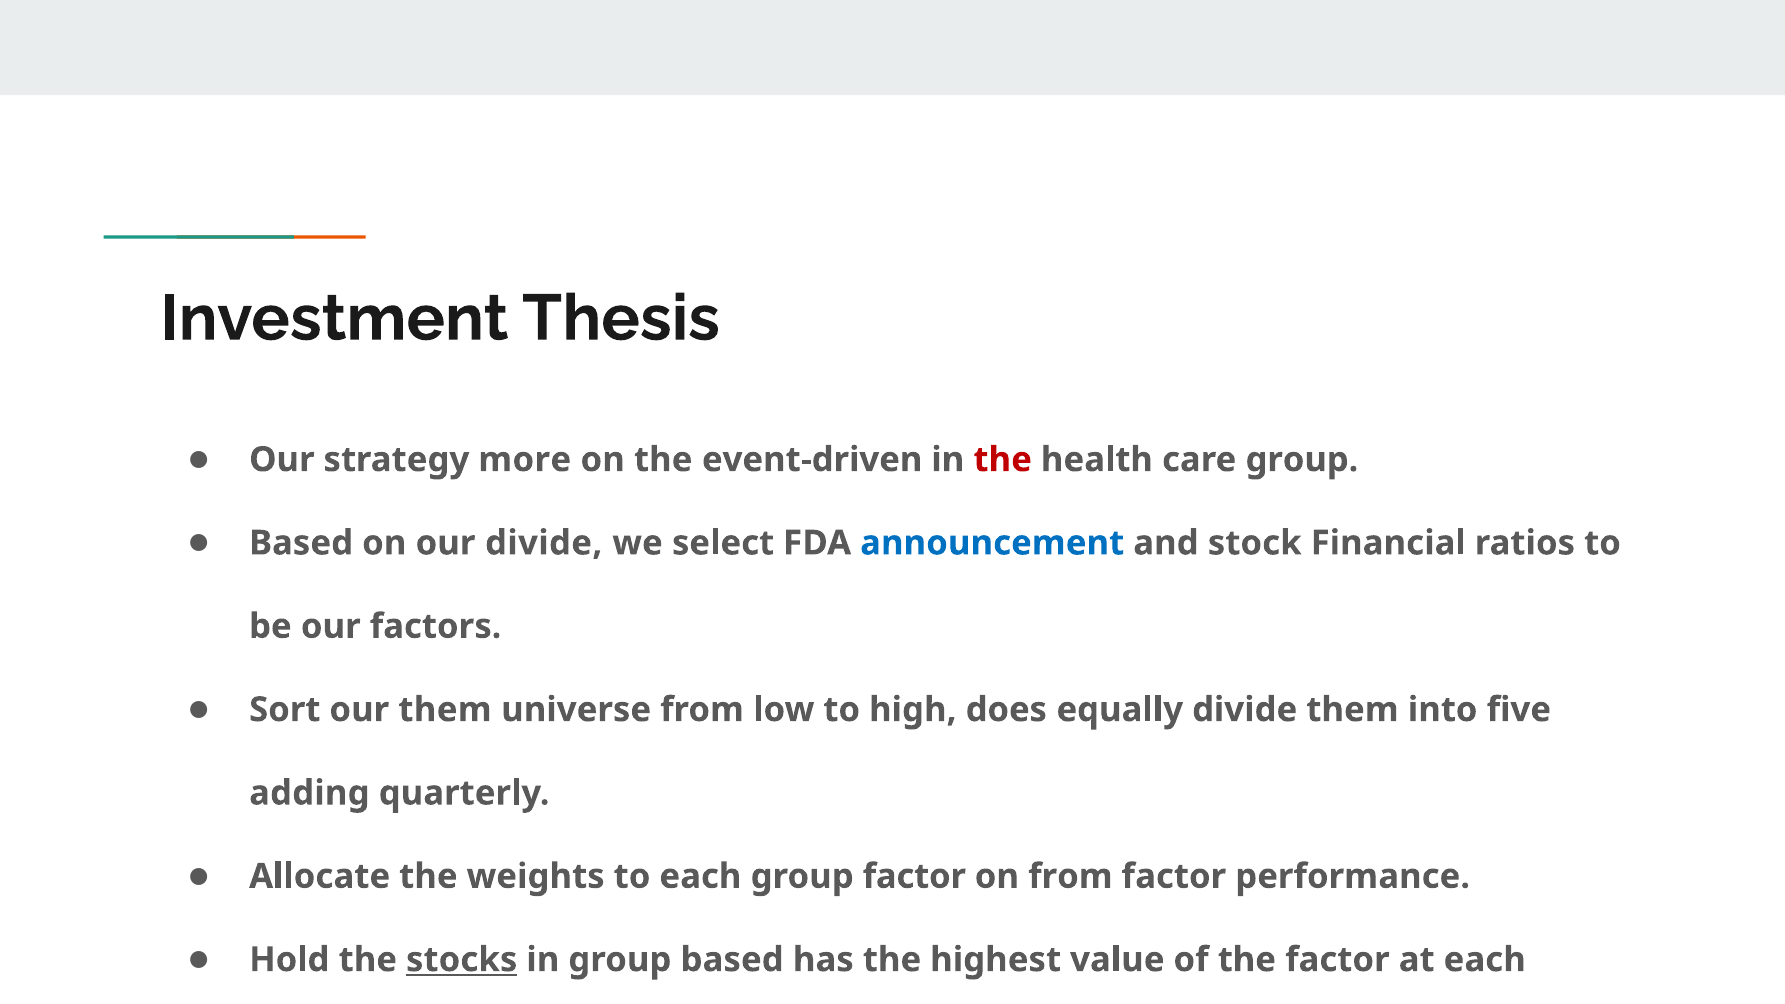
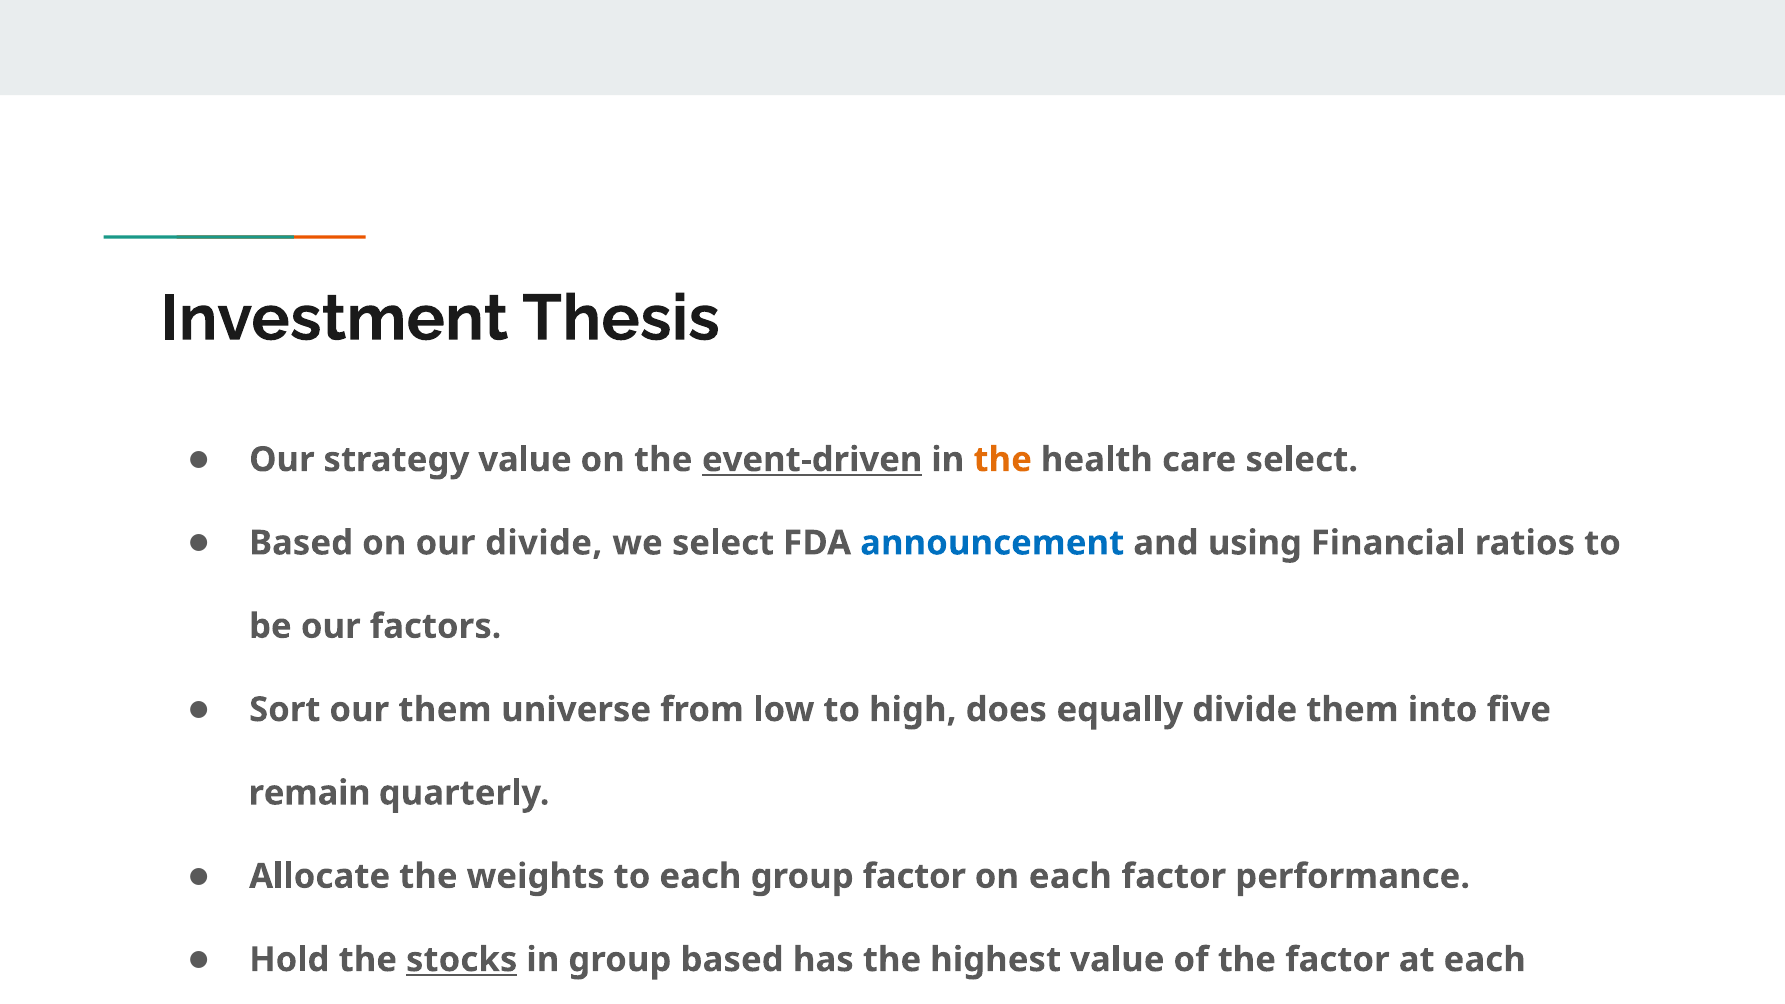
strategy more: more -> value (525, 460)
event-driven underline: none -> present (812, 460)
the colour: red -> orange (1003, 460)
care group: group -> select (1302, 460)
and stock: stock -> using (1255, 543)
adding: adding -> remain (310, 793)
on from: from -> each (1070, 876)
